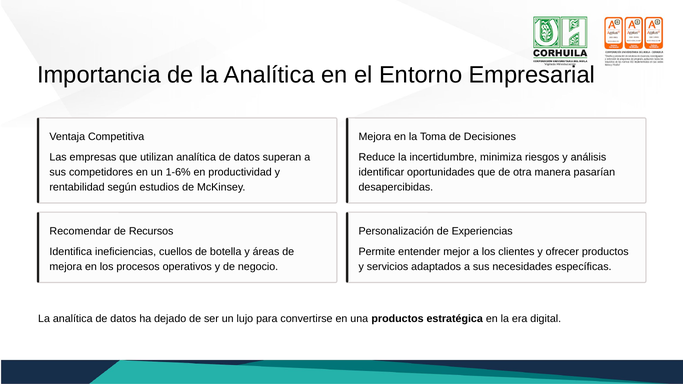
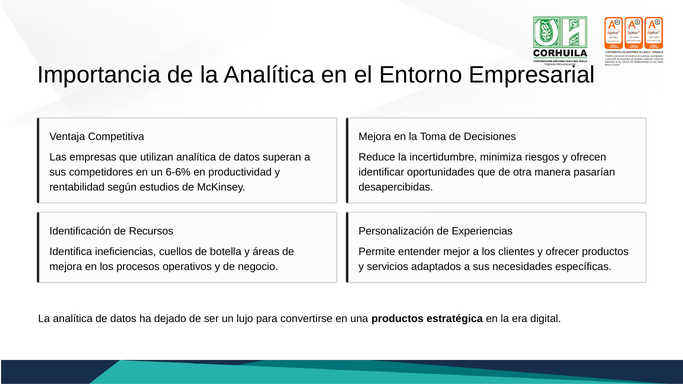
análisis: análisis -> ofrecen (588, 157)
1-6%: 1-6% -> 6-6% (178, 172)
Recomendar: Recomendar -> Identificación (80, 231)
